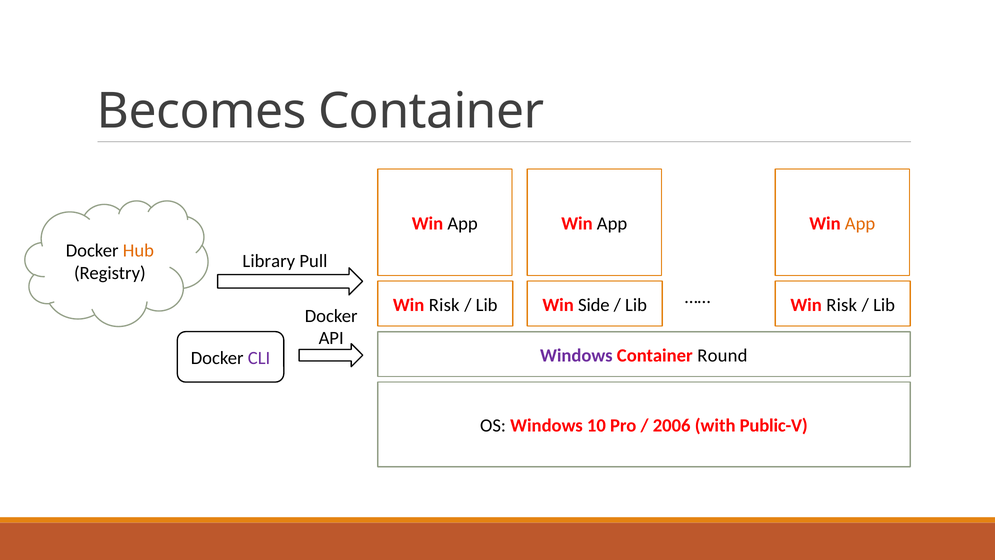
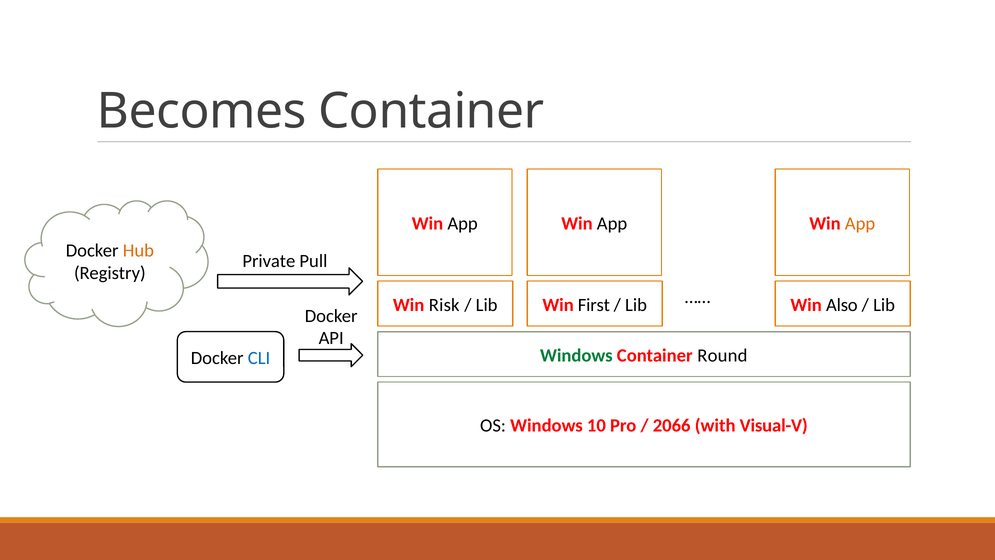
Library: Library -> Private (269, 261)
Side: Side -> First (594, 305)
Risk: Risk -> Also (842, 305)
Windows colour: purple -> green (576, 355)
CLI colour: purple -> blue (259, 358)
2006: 2006 -> 2066 (672, 425)
Public-V: Public-V -> Visual-V (774, 425)
